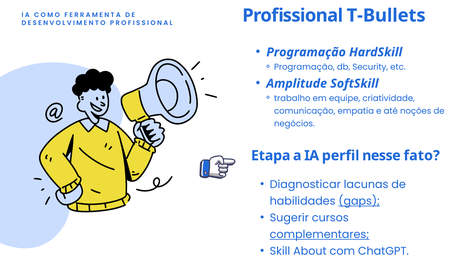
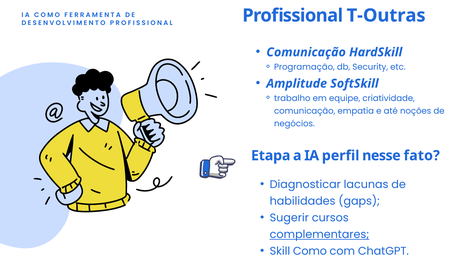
T-Bullets: T-Bullets -> T-Outras (386, 15)
Programação: Programação -> Comunicação (306, 52)
gaps underline: present -> none (359, 201)
Skill About: About -> Como (310, 252)
